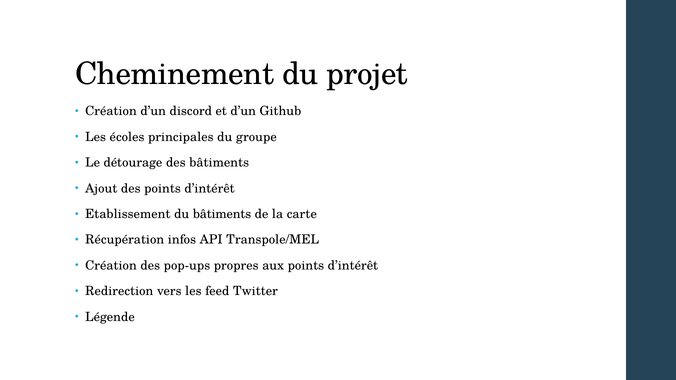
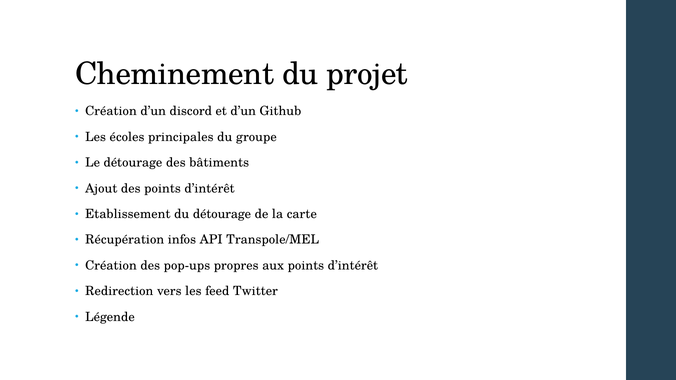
du bâtiments: bâtiments -> détourage (222, 214)
